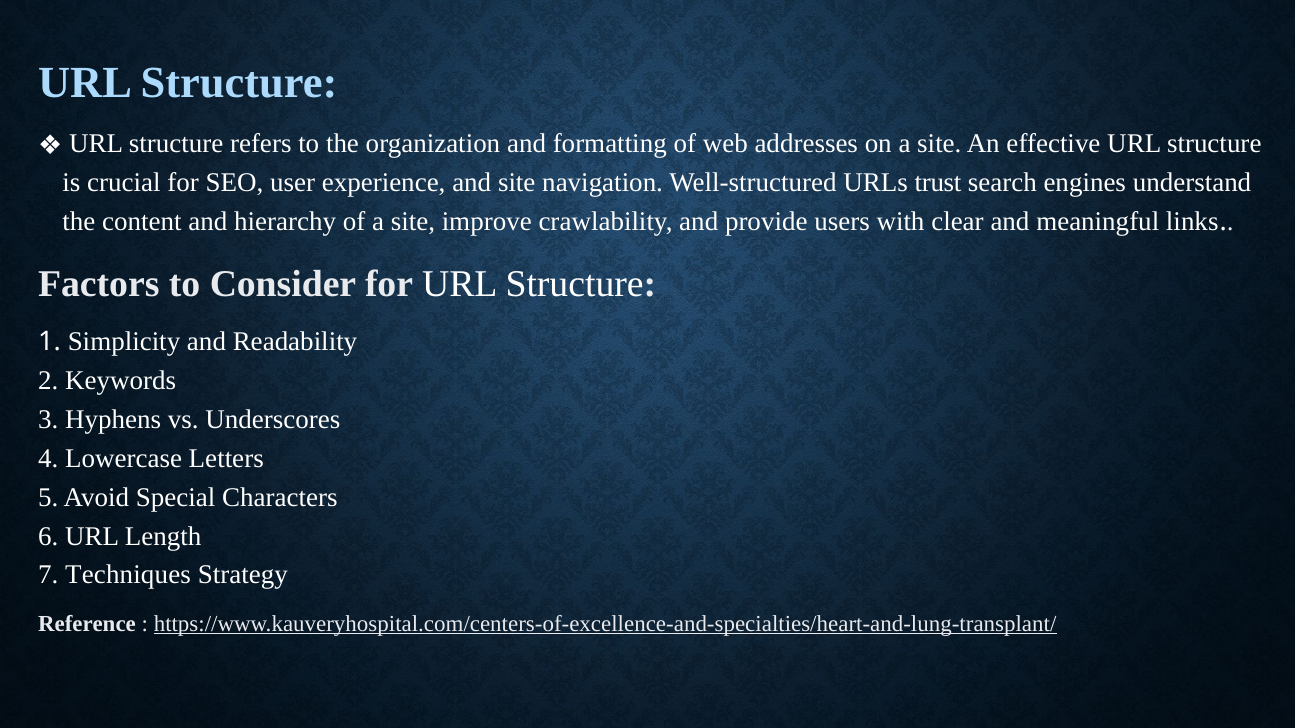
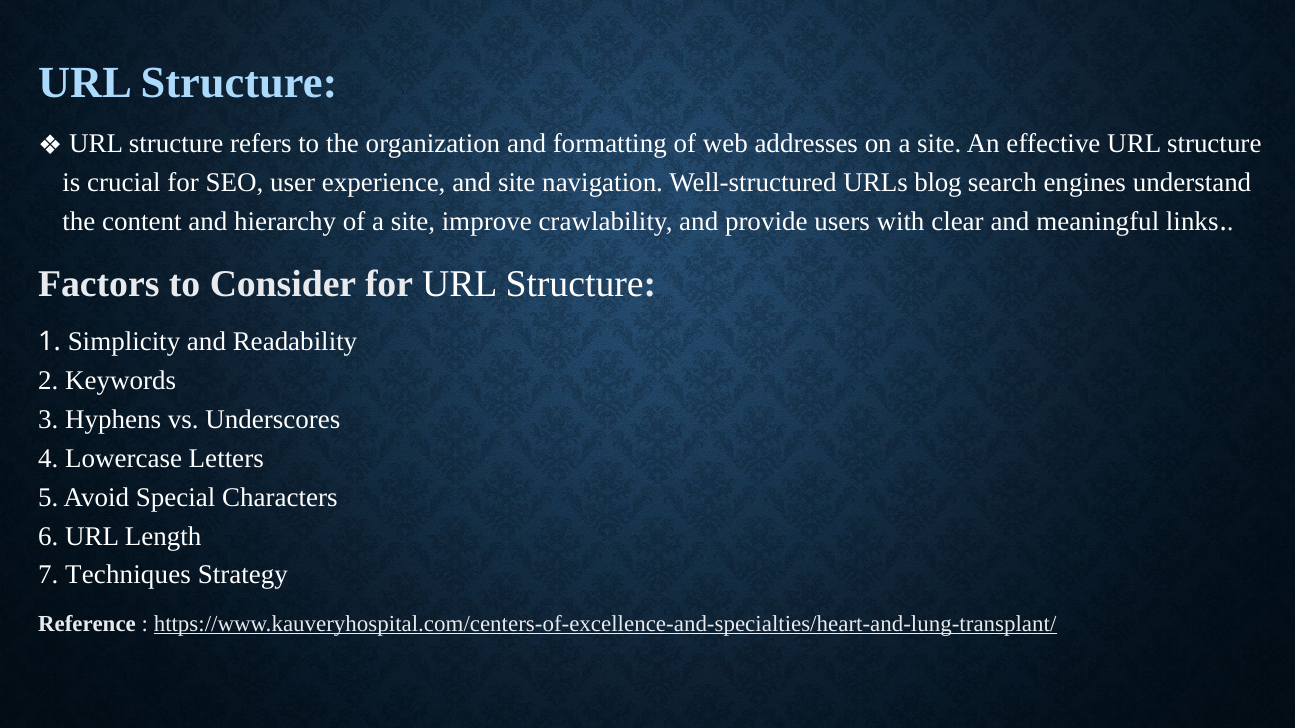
trust: trust -> blog (938, 183)
